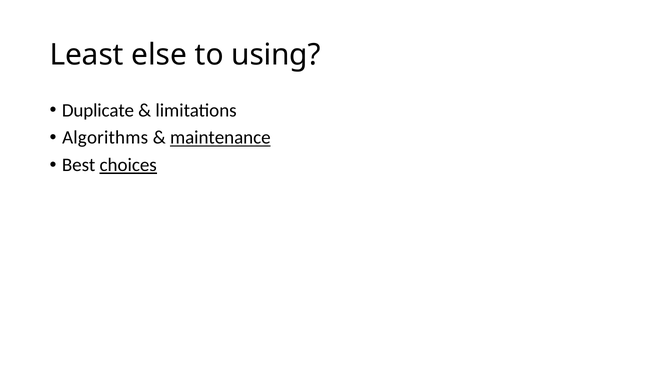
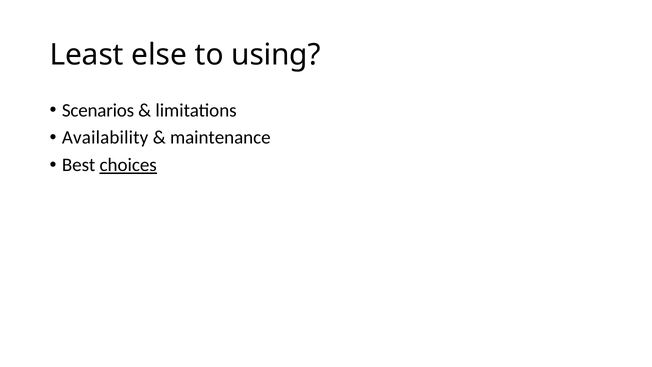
Duplicate: Duplicate -> Scenarios (98, 110)
Algorithms: Algorithms -> Availability (105, 138)
maintenance underline: present -> none (220, 138)
